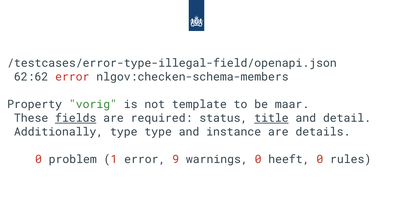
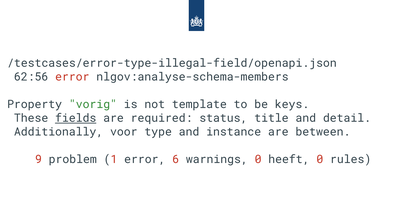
62:62: 62:62 -> 62:56 (31, 77)
nlgov:checken-schema-members: nlgov:checken-schema-members -> nlgov:analyse-schema-members (192, 77)
maar: maar -> keys (292, 104)
title underline: present -> none (271, 118)
Additionally type: type -> voor (124, 132)
details: details -> between (323, 132)
0: 0 -> 9 (38, 159)
9: 9 -> 6 (176, 159)
